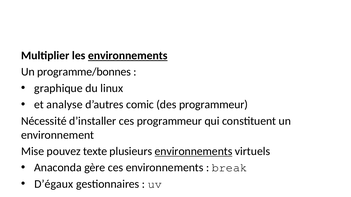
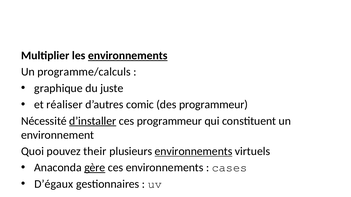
programme/bonnes: programme/bonnes -> programme/calculs (84, 72)
linux: linux -> juste (112, 88)
analyse: analyse -> réaliser (65, 105)
d’installer underline: none -> present (93, 121)
Mise: Mise -> Quoi (33, 152)
texte: texte -> their (95, 152)
gère underline: none -> present (95, 168)
break: break -> cases (230, 168)
